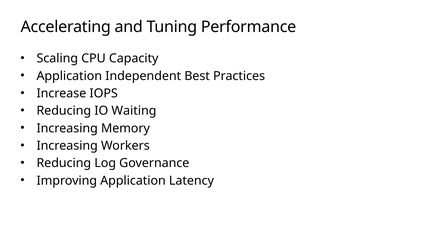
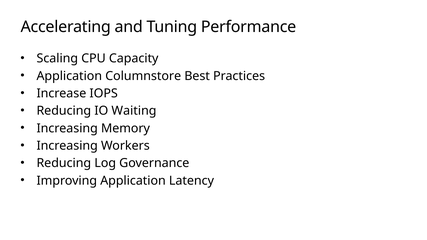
Independent: Independent -> Columnstore (143, 76)
